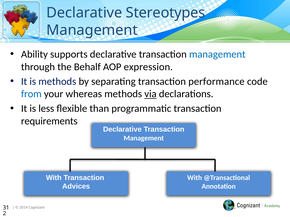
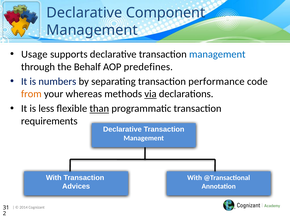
Stereotypes: Stereotypes -> Component (166, 13)
Ability: Ability -> Usage (34, 54)
expression: expression -> predefines (148, 67)
is methods: methods -> numbers (57, 82)
from colour: blue -> orange (31, 94)
than underline: none -> present (99, 109)
